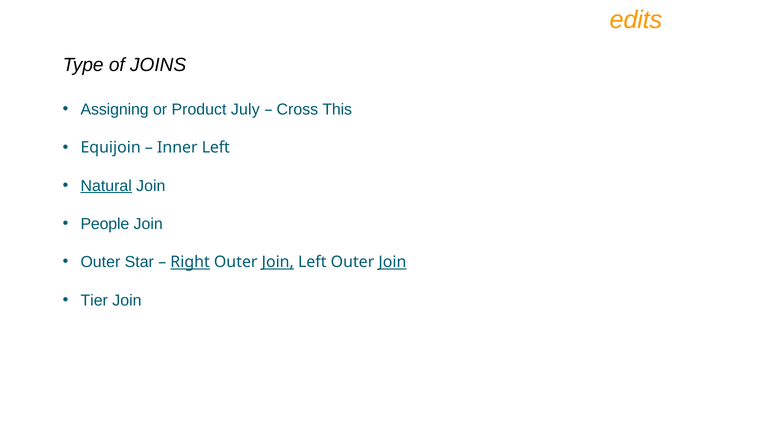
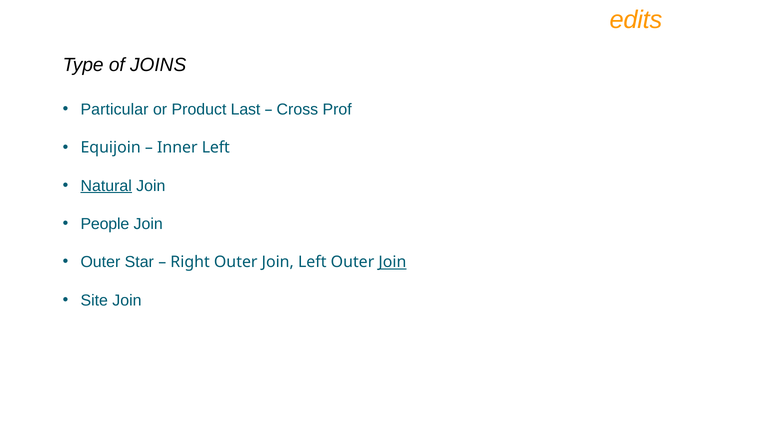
Assigning: Assigning -> Particular (115, 110)
July: July -> Last (246, 110)
This: This -> Prof (337, 110)
Right underline: present -> none (190, 262)
Join underline: present -> none (278, 262)
Tier: Tier -> Site (94, 300)
